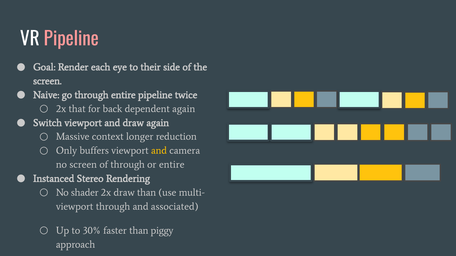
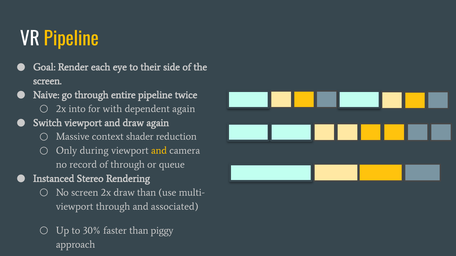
Pipeline colour: pink -> yellow (71, 39)
that: that -> into (77, 109)
back: back -> with (112, 109)
longer: longer -> shader (140, 137)
buffers: buffers -> during (94, 151)
no screen: screen -> record (83, 165)
or entire: entire -> queue (172, 165)
No shader: shader -> screen (85, 193)
